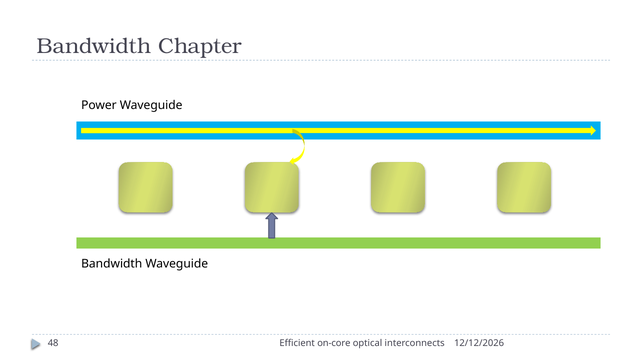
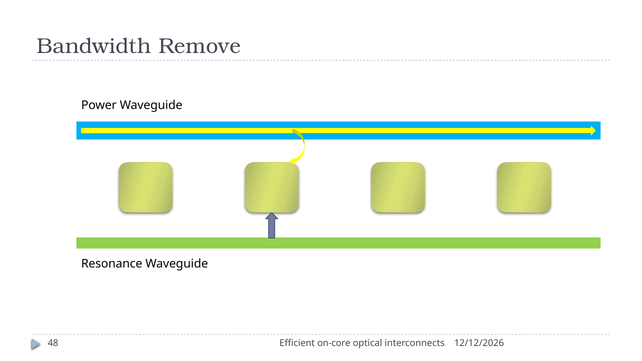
Chapter: Chapter -> Remove (200, 46)
Bandwidth: Bandwidth -> Resonance (112, 264)
